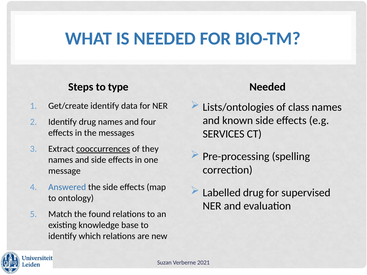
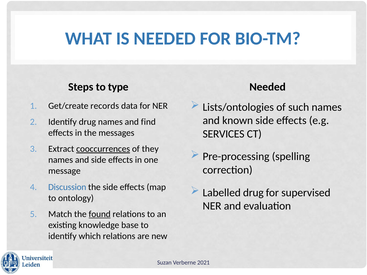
class: class -> such (299, 107)
Get/create identify: identify -> records (105, 106)
four: four -> find (148, 122)
Answered: Answered -> Discussion (67, 187)
found underline: none -> present (100, 214)
